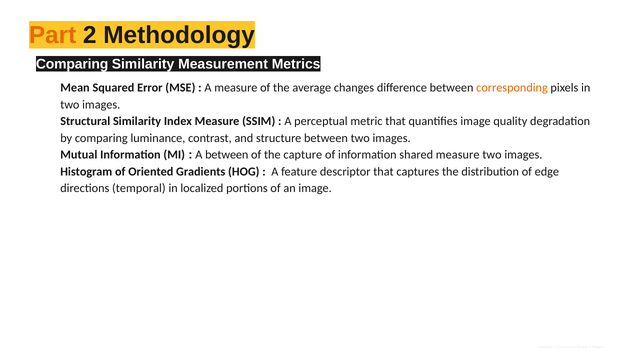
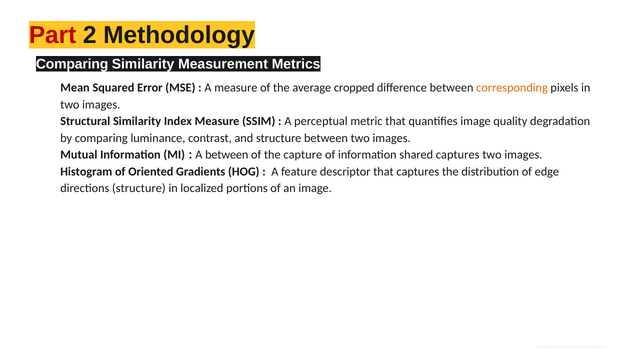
Part colour: orange -> red (53, 35)
changes: changes -> cropped (354, 88)
shared measure: measure -> captures (458, 154)
directions temporal: temporal -> structure (139, 188)
